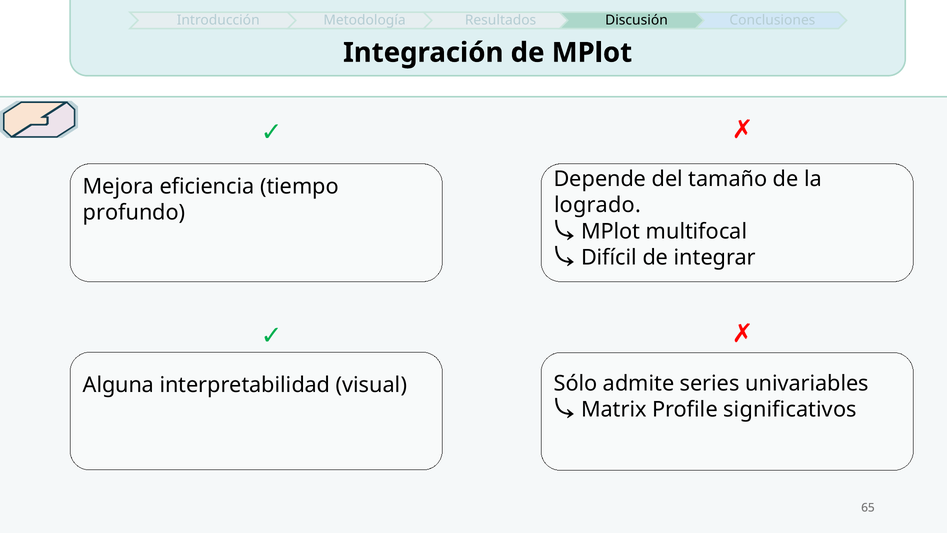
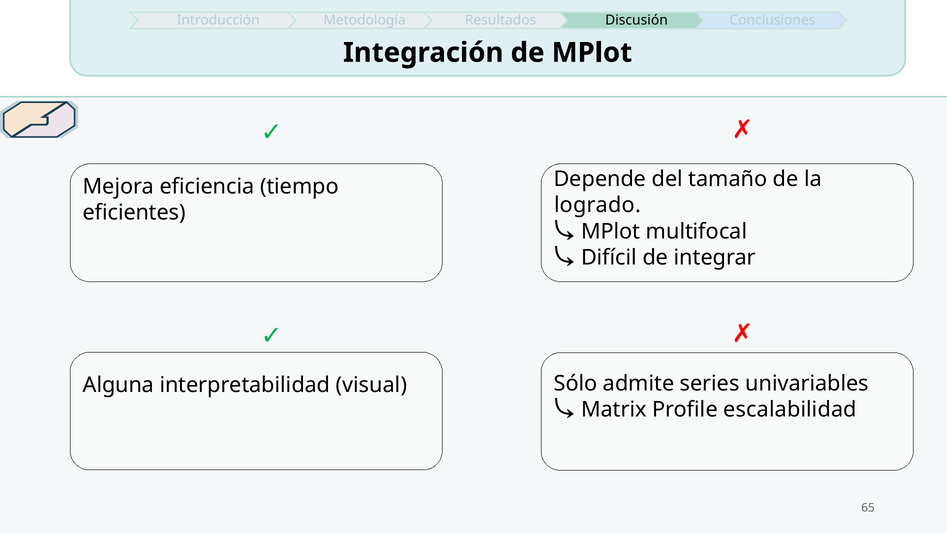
profundo: profundo -> eficientes (134, 212)
significativos: significativos -> escalabilidad (790, 409)
